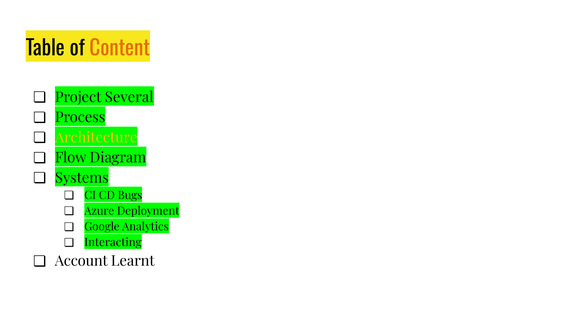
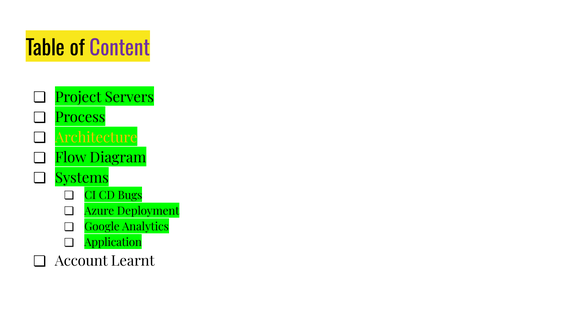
Content colour: orange -> purple (120, 48)
Several: Several -> Servers (129, 97)
Interacting: Interacting -> Application (113, 243)
